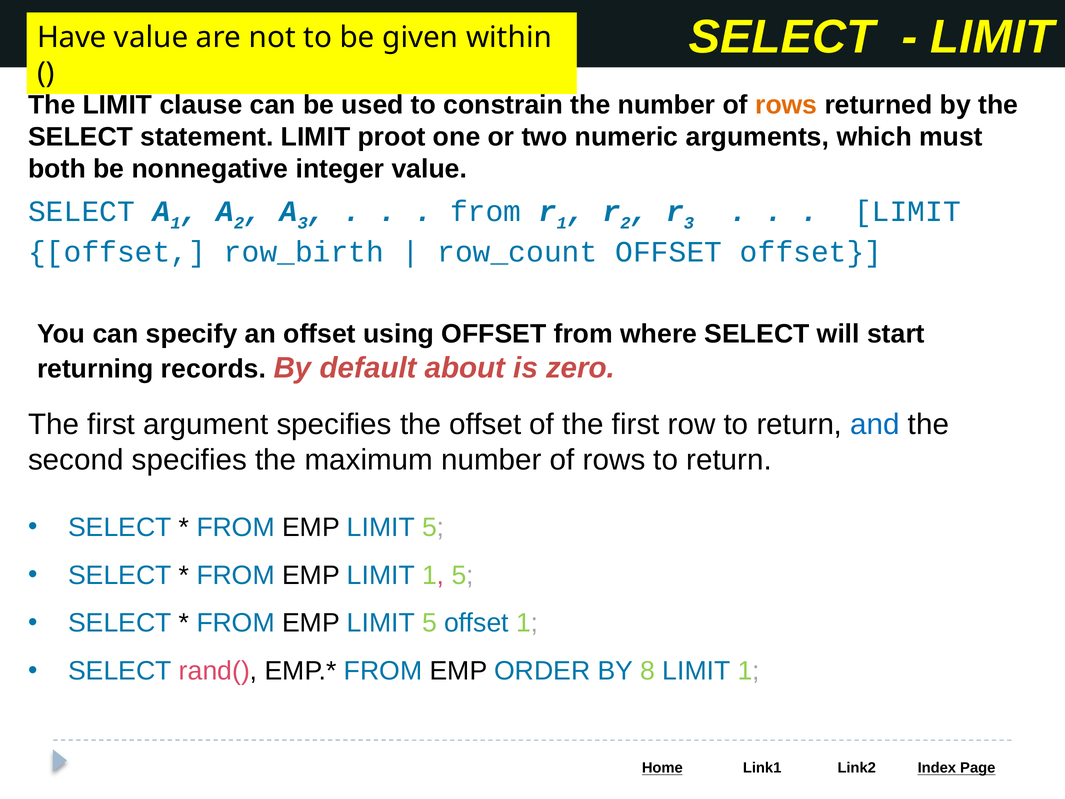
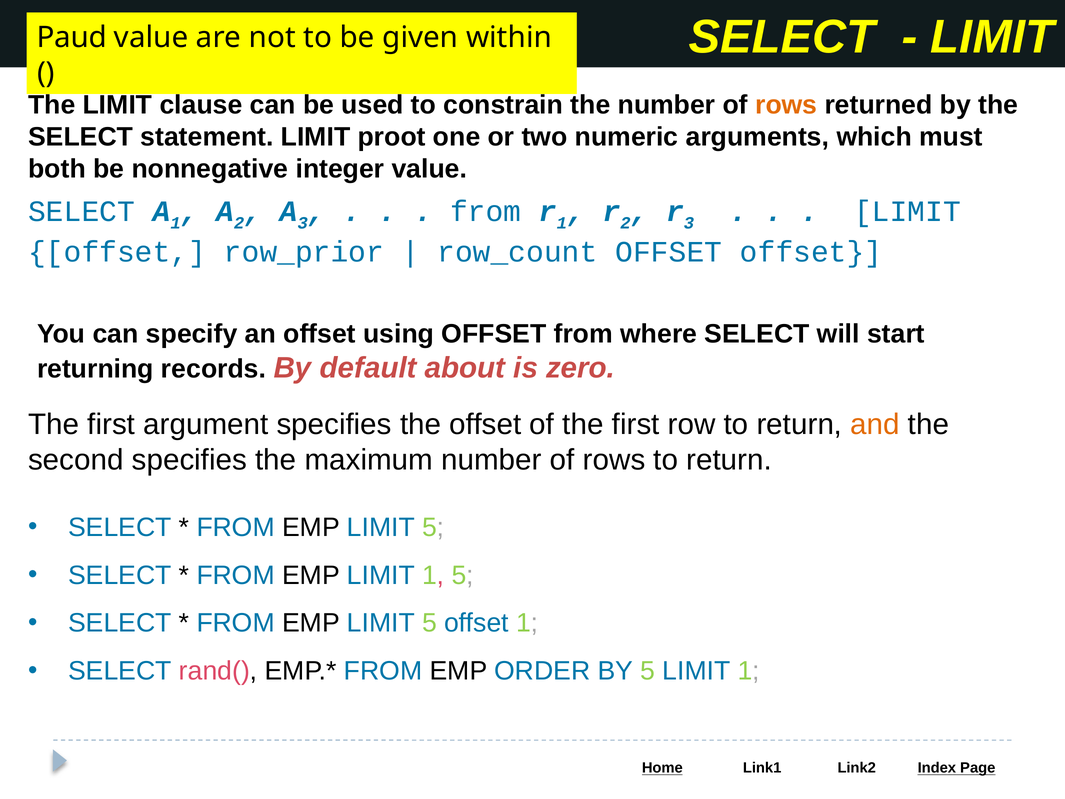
Have: Have -> Paud (72, 38)
row_birth: row_birth -> row_prior (304, 252)
and colour: blue -> orange (875, 424)
BY 8: 8 -> 5 (648, 671)
